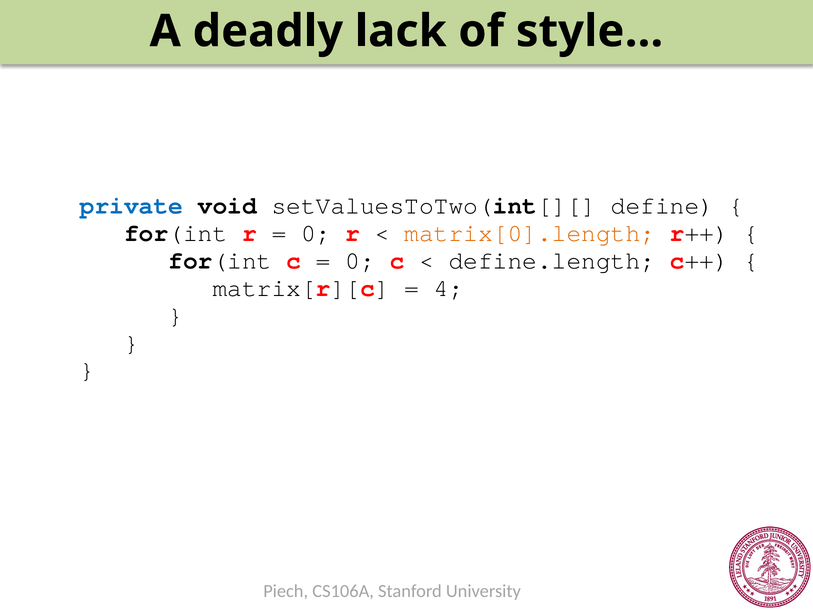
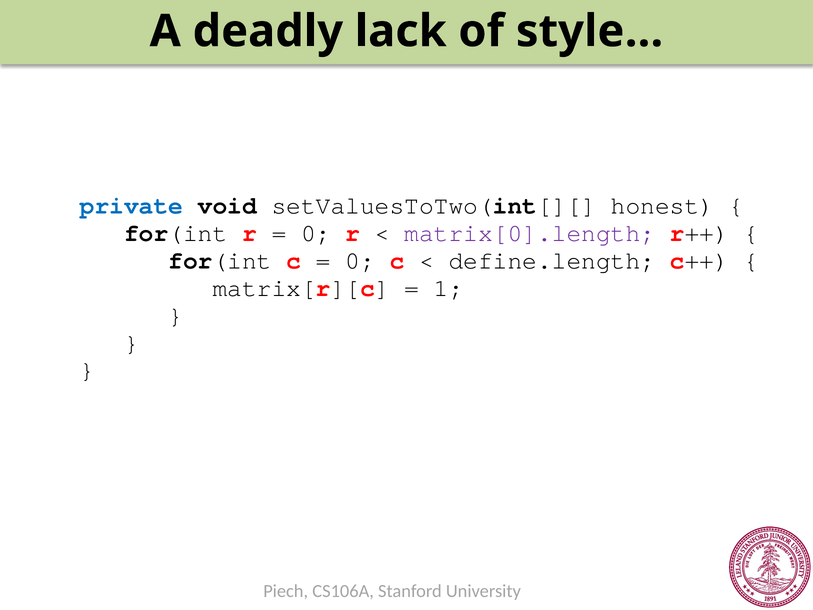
define: define -> honest (663, 206)
matrix[0].length colour: orange -> purple (530, 233)
4: 4 -> 1 (449, 288)
